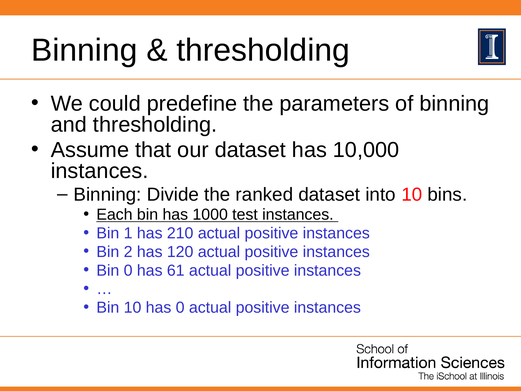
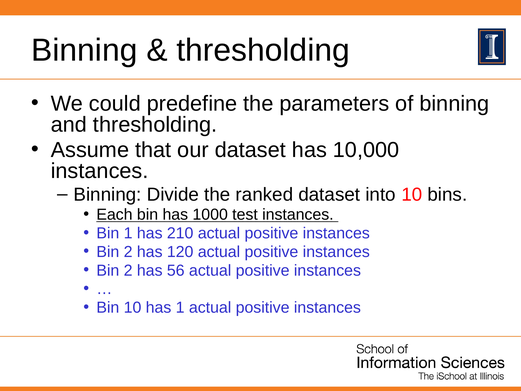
0: 0 -> 2 (128, 270)
61: 61 -> 56 (176, 270)
has 0: 0 -> 1 (180, 307)
